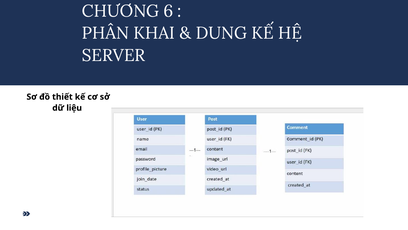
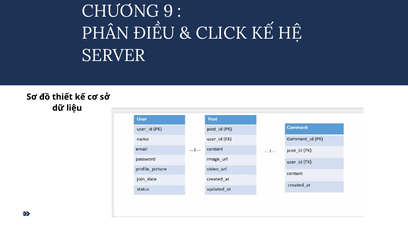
6: 6 -> 9 (168, 11)
KHAI: KHAI -> ĐIỀU (154, 33)
DUNG: DUNG -> CLICK (221, 33)
